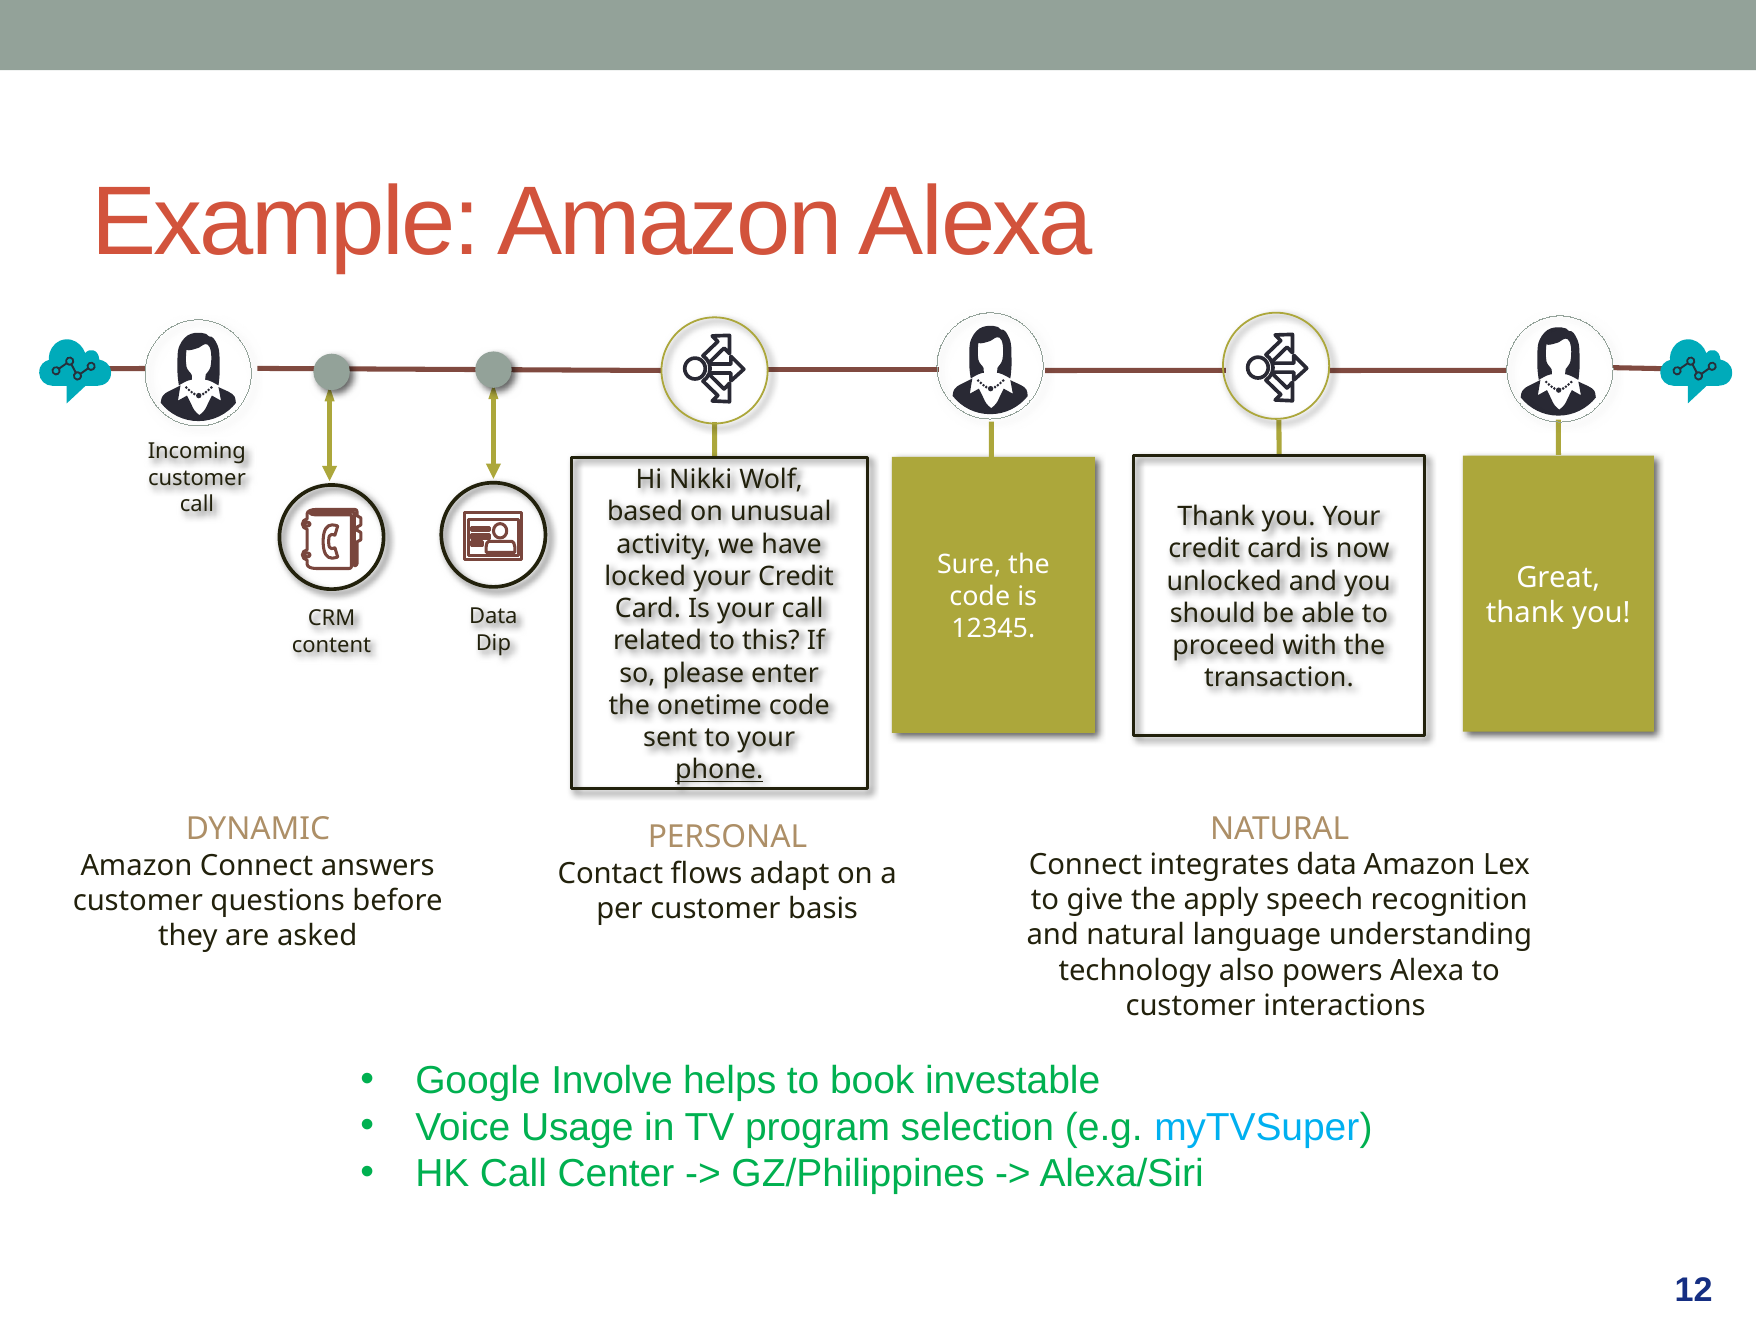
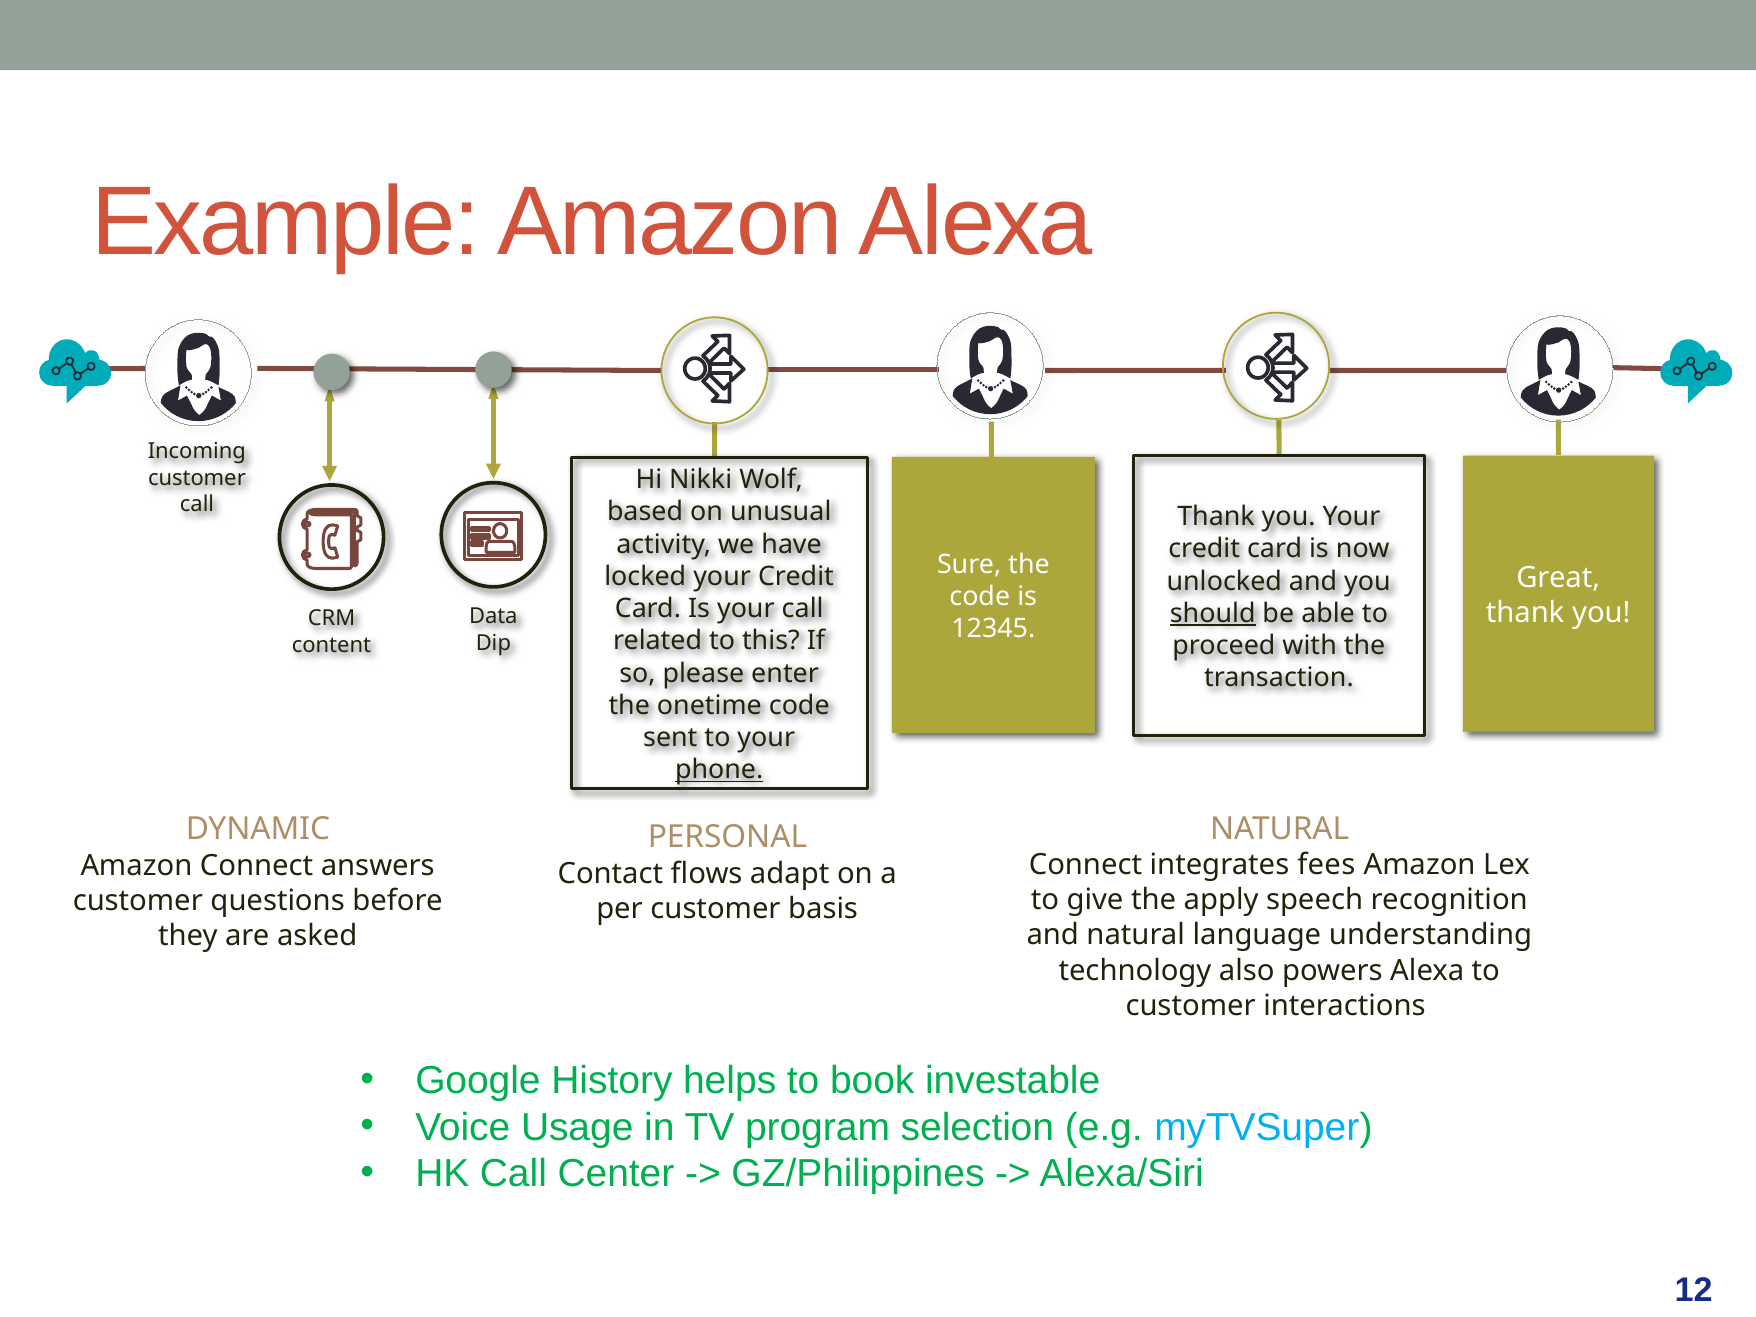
should underline: none -> present (1213, 614)
integrates data: data -> fees (1326, 865)
Involve: Involve -> History (612, 1080)
